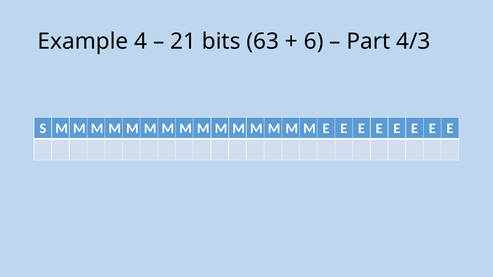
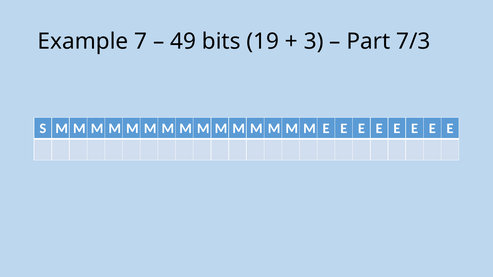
4: 4 -> 7 (141, 41)
21: 21 -> 49 (183, 41)
63: 63 -> 19 (263, 41)
6: 6 -> 3 (314, 41)
4/3: 4/3 -> 7/3 (413, 41)
